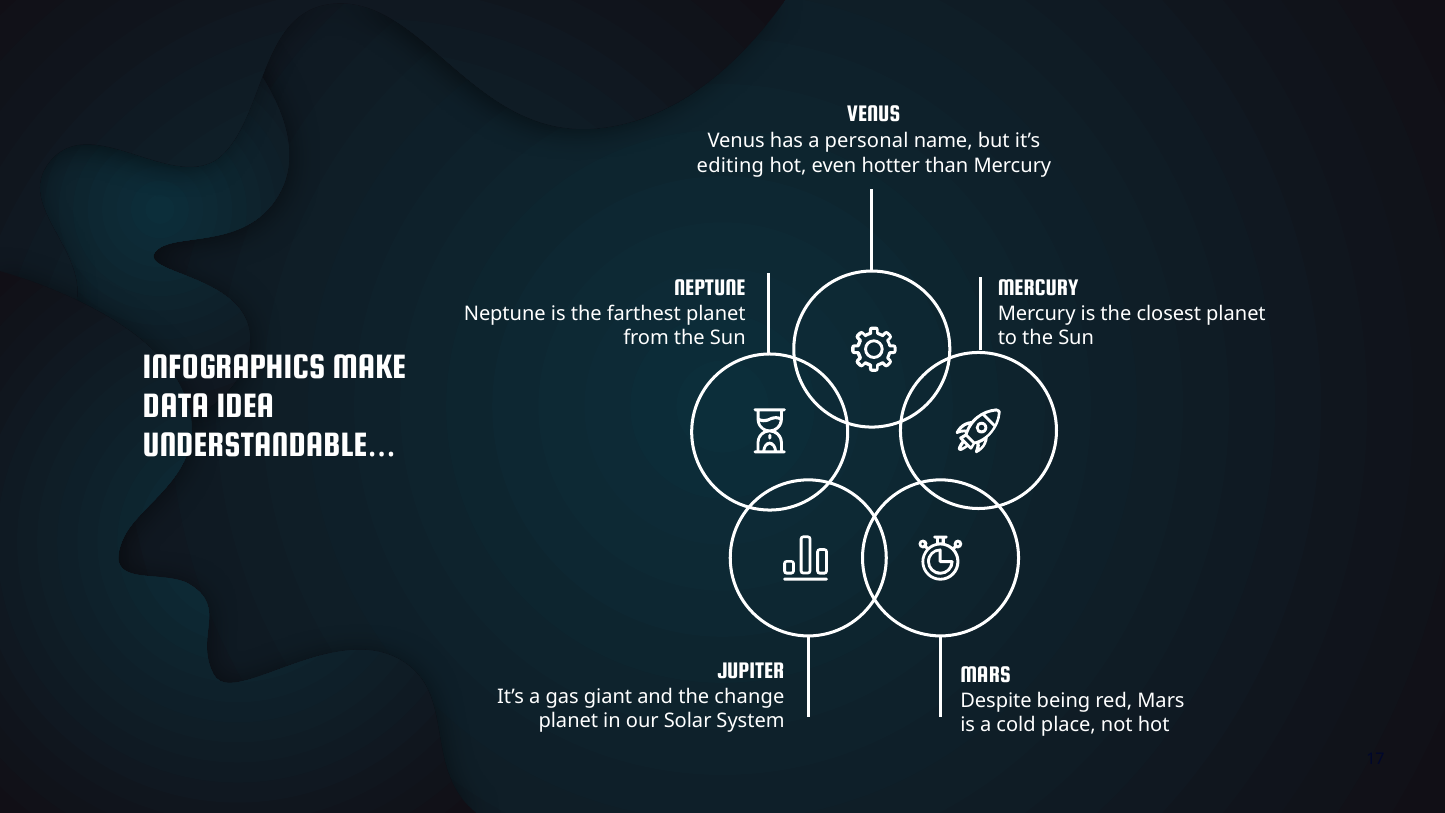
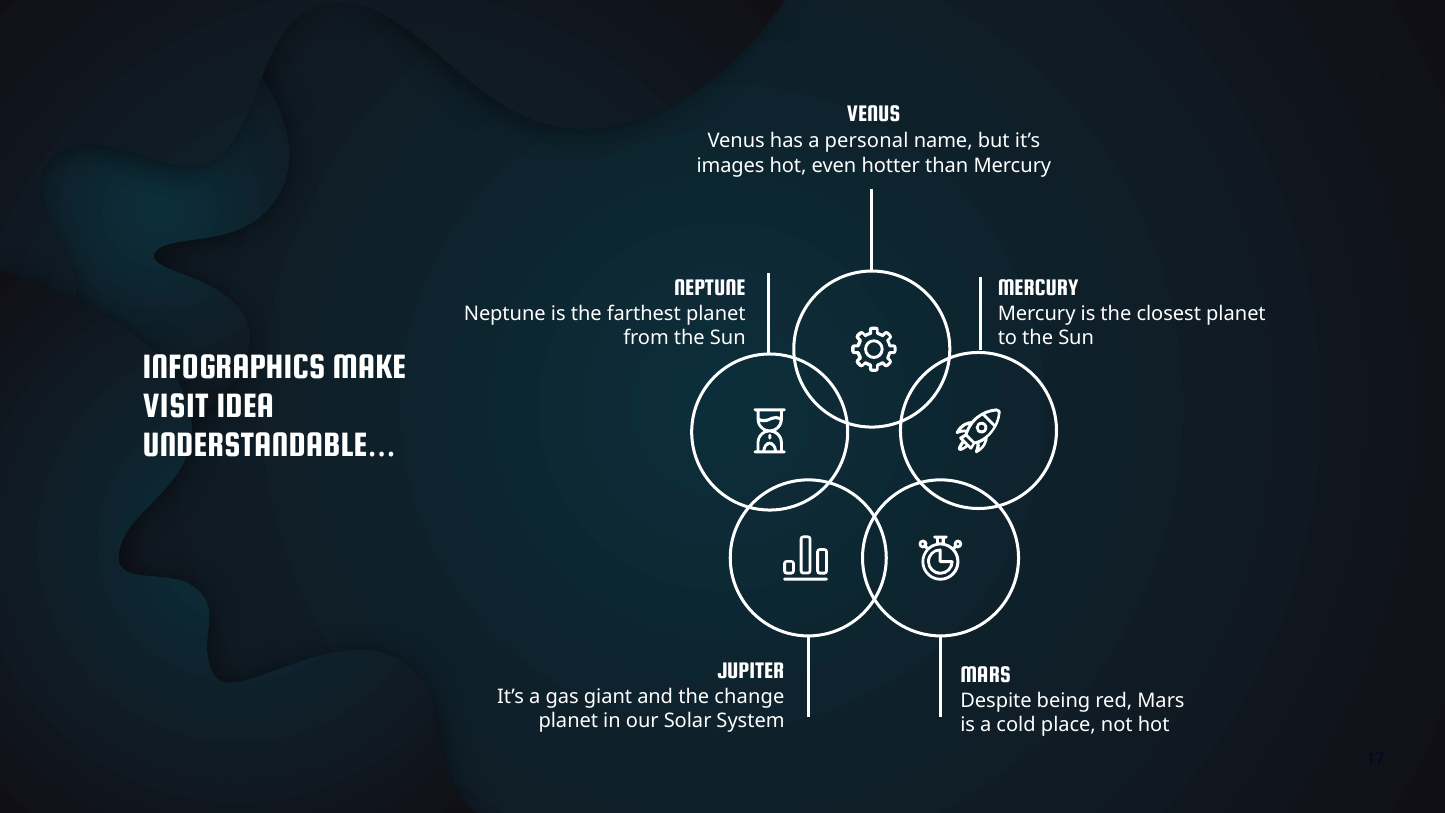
editing: editing -> images (731, 165)
DATA: DATA -> VISIT (176, 406)
